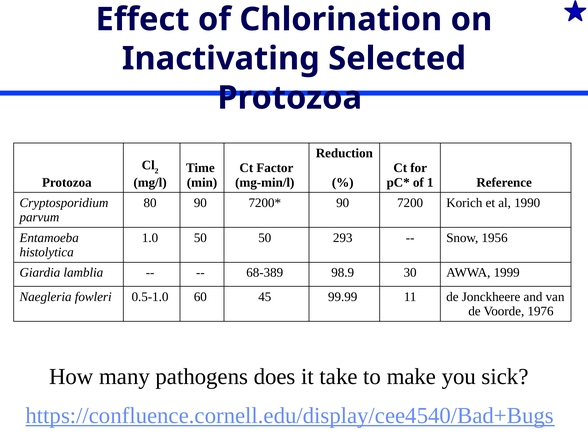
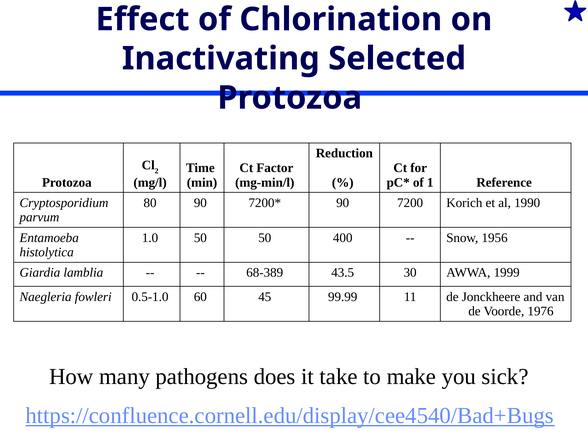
293: 293 -> 400 (343, 238)
98.9: 98.9 -> 43.5 (343, 273)
